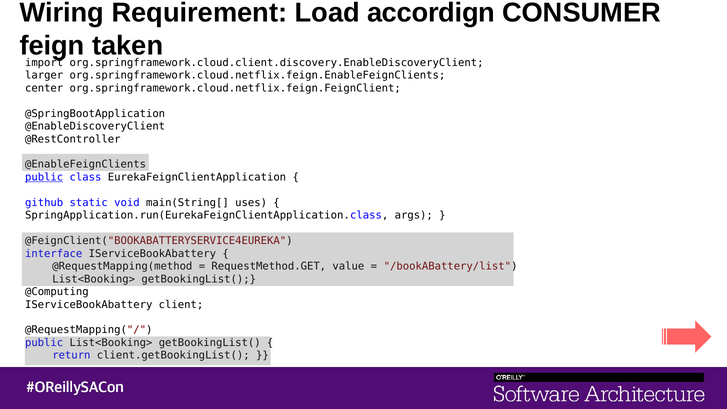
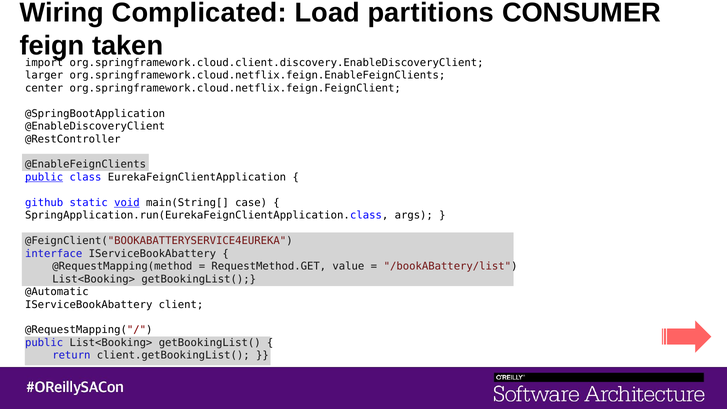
Requirement: Requirement -> Complicated (199, 13)
accordign: accordign -> partitions (431, 13)
void underline: none -> present (127, 203)
uses: uses -> case (251, 203)
@Computing: @Computing -> @Automatic (57, 292)
